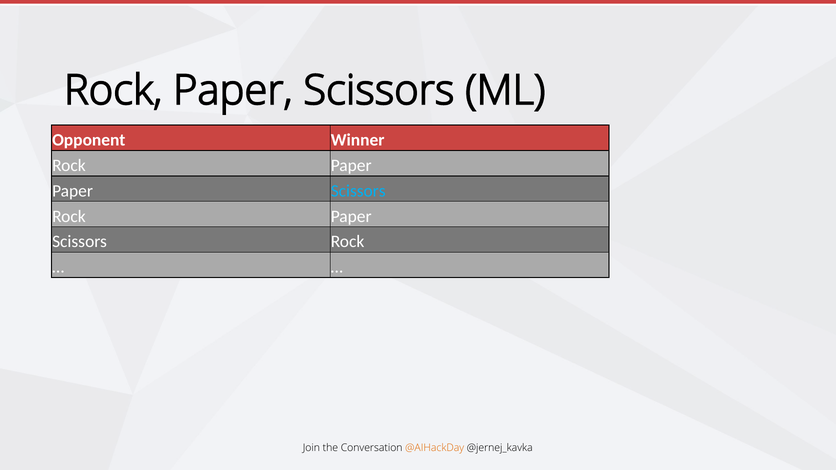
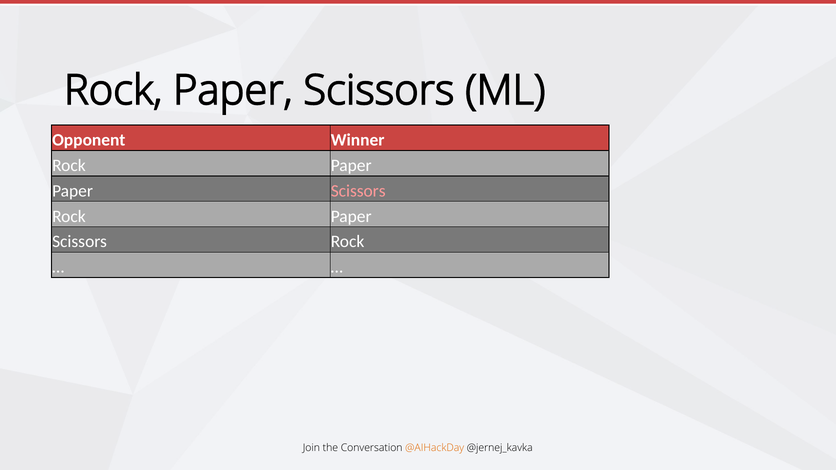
Scissors colour: light blue -> pink (358, 191)
